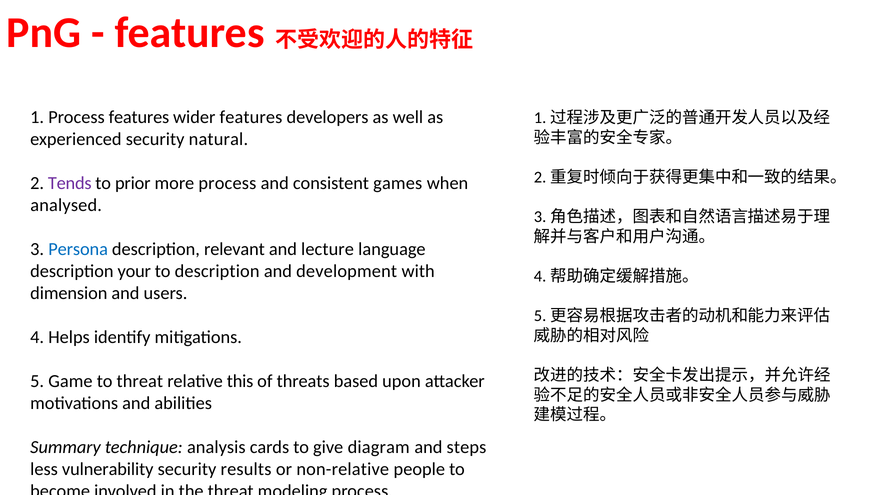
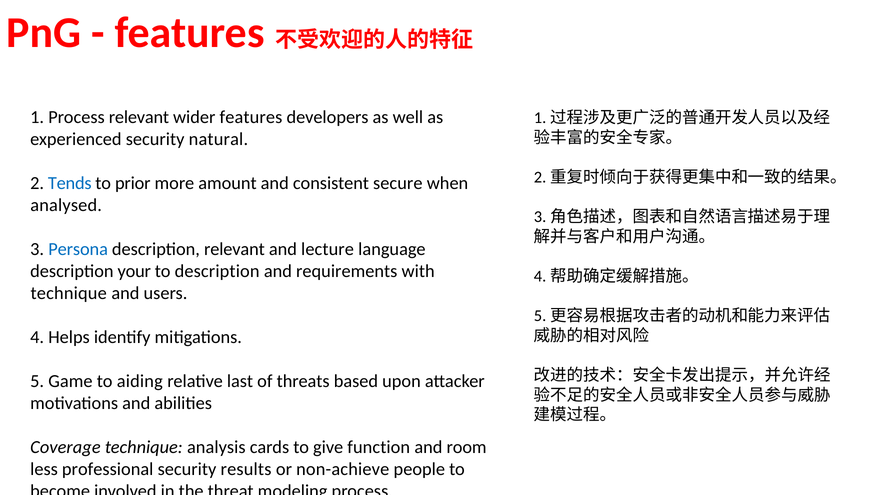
Process features: features -> relevant (139, 117)
Tends colour: purple -> blue (70, 183)
more process: process -> amount (227, 183)
games: games -> secure (398, 183)
development: development -> requirements (347, 271)
dimension: dimension -> technique (69, 293)
to threat: threat -> aiding (140, 381)
this: this -> last (240, 381)
Summary: Summary -> Coverage (65, 447)
diagram: diagram -> function (379, 447)
steps: steps -> room (467, 447)
vulnerability: vulnerability -> professional (108, 469)
non-relative: non-relative -> non-achieve (343, 469)
